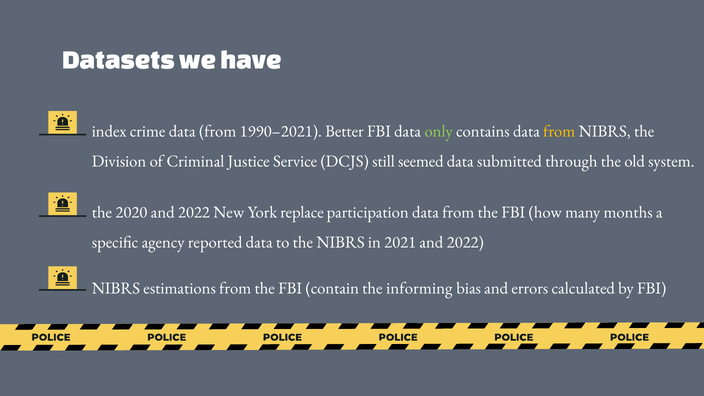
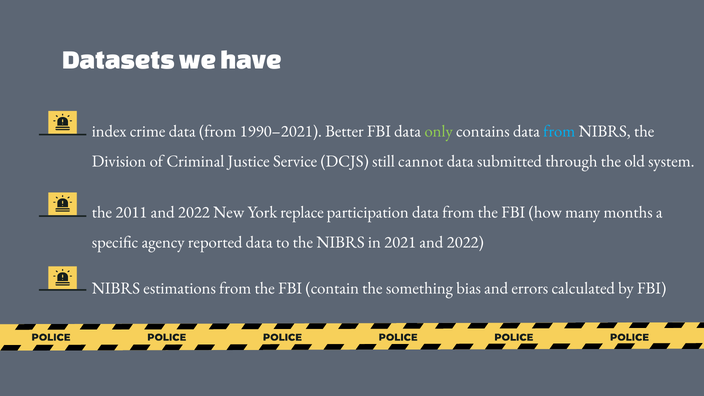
from colour: yellow -> light blue (559, 131)
seemed: seemed -> cannot (421, 161)
2020: 2020 -> 2011 (131, 212)
informing: informing -> something (419, 288)
